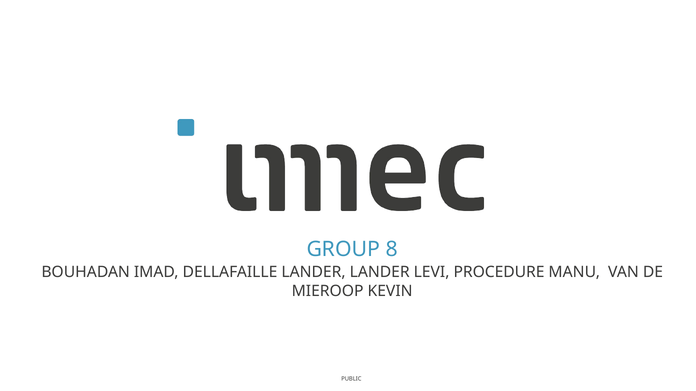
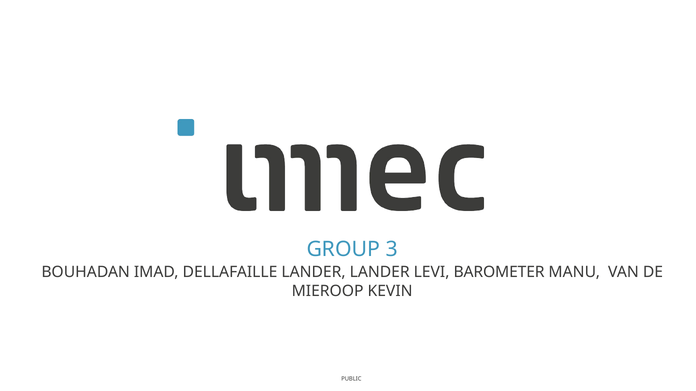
8: 8 -> 3 (392, 250)
PROCEDURE: PROCEDURE -> BAROMETER (499, 273)
